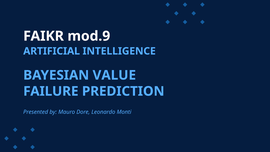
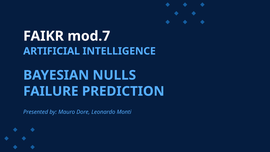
mod.9: mod.9 -> mod.7 (89, 36)
VALUE: VALUE -> NULLS (114, 75)
